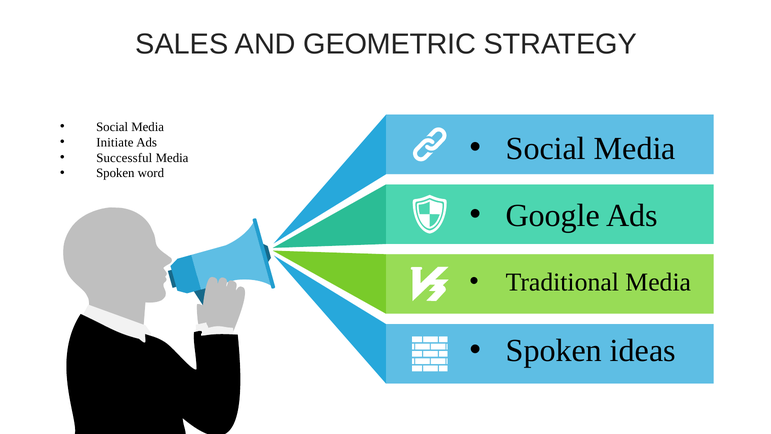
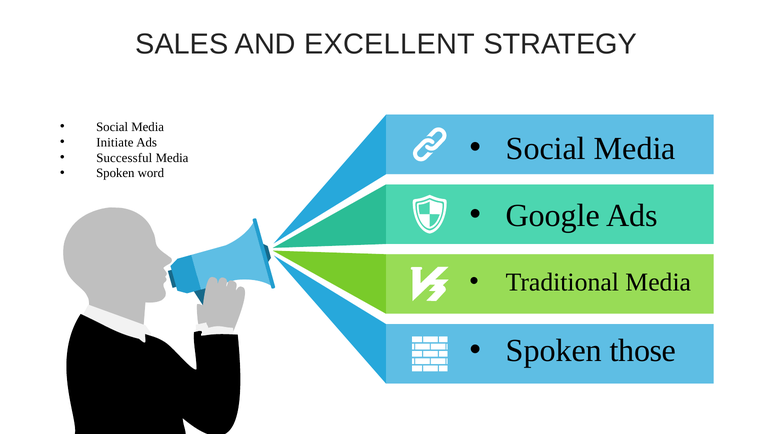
GEOMETRIC: GEOMETRIC -> EXCELLENT (389, 44)
ideas: ideas -> those (643, 351)
